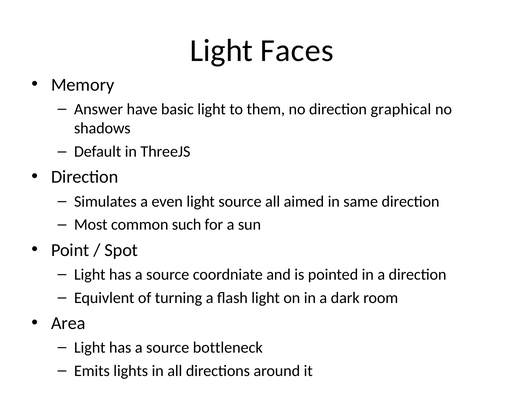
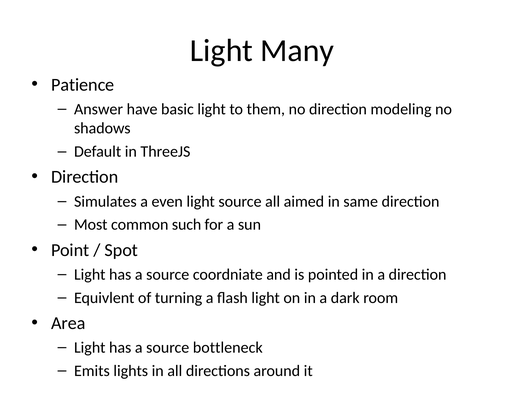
Faces: Faces -> Many (297, 51)
Memory: Memory -> Patience (83, 85)
graphical: graphical -> modeling (401, 109)
